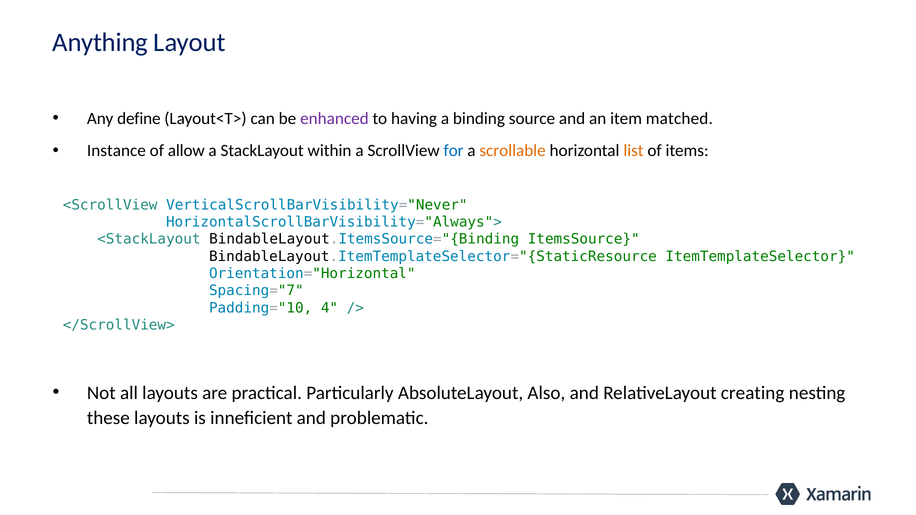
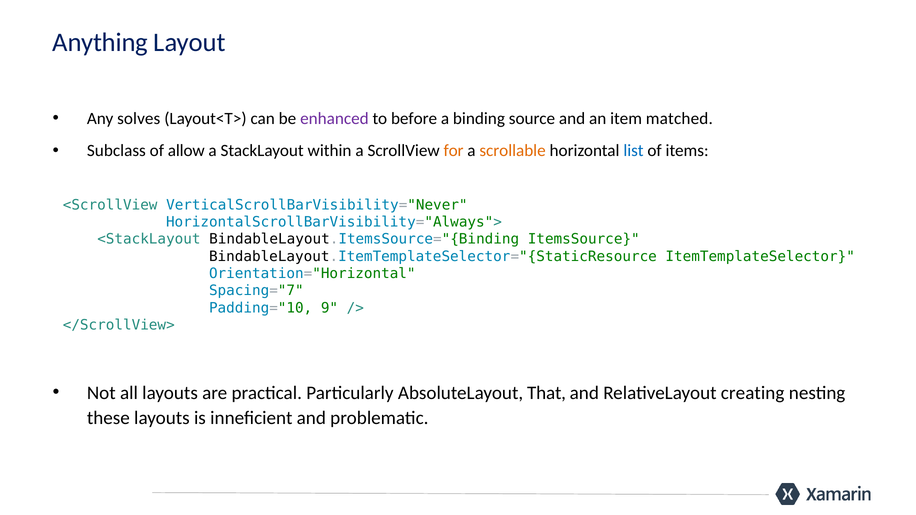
define: define -> solves (139, 119)
having: having -> before (414, 119)
Instance: Instance -> Subclass (116, 151)
for colour: blue -> orange (454, 151)
list colour: orange -> blue (634, 151)
4: 4 -> 9 (329, 308)
Also: Also -> That (547, 393)
